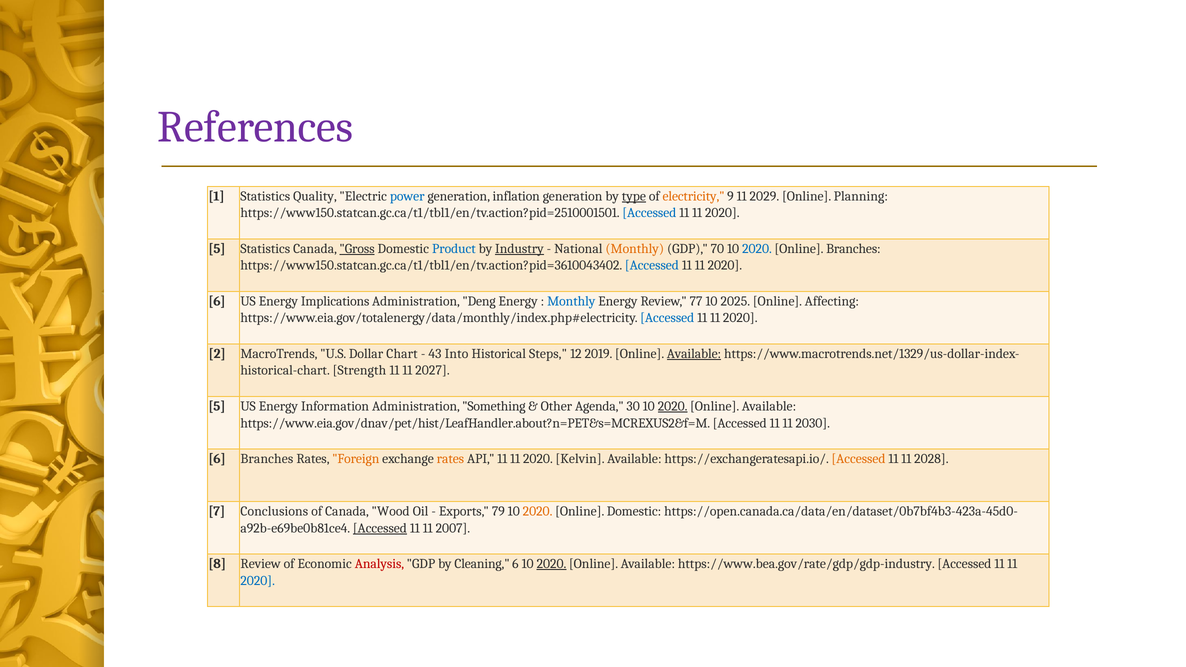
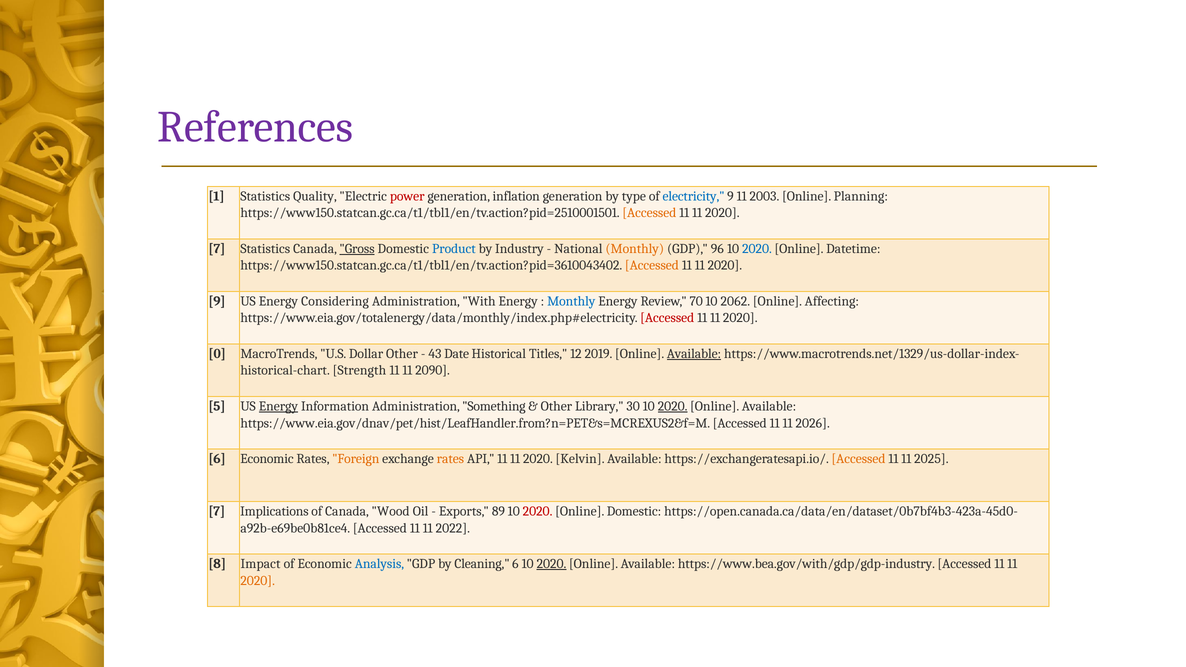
power colour: blue -> red (407, 196)
type underline: present -> none (634, 196)
electricity colour: orange -> blue (694, 196)
2029: 2029 -> 2003 (764, 196)
Accessed colour: blue -> orange (649, 213)
5: 5 -> 7 (217, 249)
Industry underline: present -> none (519, 249)
70: 70 -> 96 (717, 249)
Online Branches: Branches -> Datetime (853, 249)
Accessed colour: blue -> orange (652, 266)
6: 6 -> 9 (217, 301)
Implications: Implications -> Considering (335, 301)
Deng: Deng -> With (479, 301)
77: 77 -> 70 (696, 301)
2025: 2025 -> 2062 (735, 301)
Accessed colour: blue -> red (667, 318)
2: 2 -> 0 (217, 354)
Dollar Chart: Chart -> Other (402, 354)
Into: Into -> Date (457, 354)
Steps: Steps -> Titles (548, 354)
2027: 2027 -> 2090 (433, 371)
Energy underline: none -> present (278, 406)
Agenda: Agenda -> Library (599, 406)
https://www.eia.gov/dnav/pet/hist/LeafHandler.about?n=PET&s=MCREXUS2&f=M: https://www.eia.gov/dnav/pet/hist/LeafHandler.about?n=PET&s=MCREXUS2&f=M -> https://www.eia.gov/dnav/pet/hist/LeafHandler.from?n=PET&s=MCREXUS2&f=M (475, 423)
2030: 2030 -> 2026 (813, 423)
6 Branches: Branches -> Economic (267, 459)
2028: 2028 -> 2025 (931, 459)
Conclusions: Conclusions -> Implications (274, 511)
79: 79 -> 89 (498, 511)
2020 colour: orange -> red (538, 511)
Accessed underline: present -> none (380, 528)
2007: 2007 -> 2022 (453, 528)
8 Review: Review -> Impact (261, 564)
Analysis colour: red -> blue (379, 564)
https://www.bea.gov/rate/gdp/gdp-industry: https://www.bea.gov/rate/gdp/gdp-industry -> https://www.bea.gov/with/gdp/gdp-industry (806, 564)
2020 colour: blue -> orange (258, 581)
